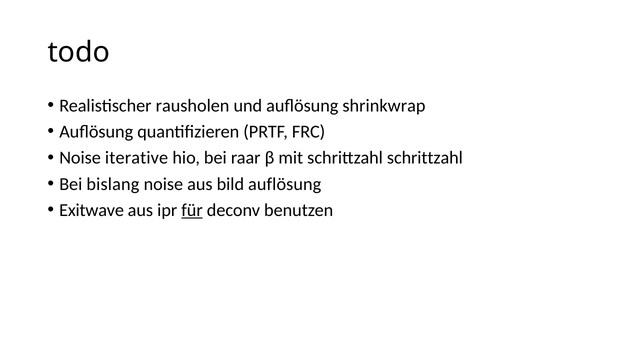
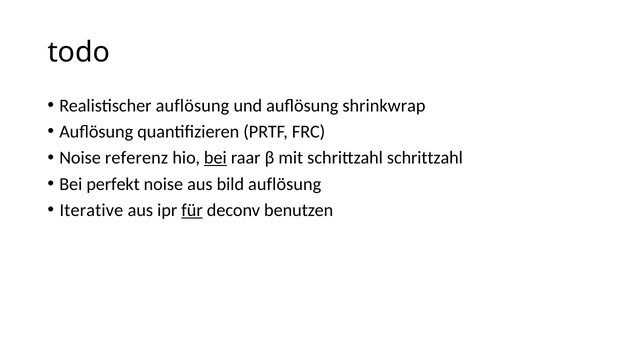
Realistischer rausholen: rausholen -> auflösung (192, 106)
iterative: iterative -> referenz (137, 158)
bei underline: none -> present (215, 158)
bislang: bislang -> perfekt (113, 184)
Exitwave: Exitwave -> Iterative (91, 210)
